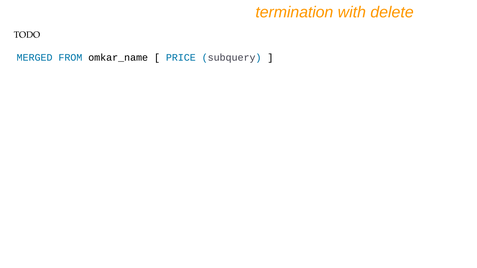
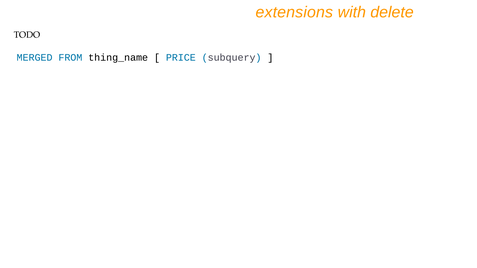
termination: termination -> extensions (294, 12)
omkar_name: omkar_name -> thing_name (118, 58)
